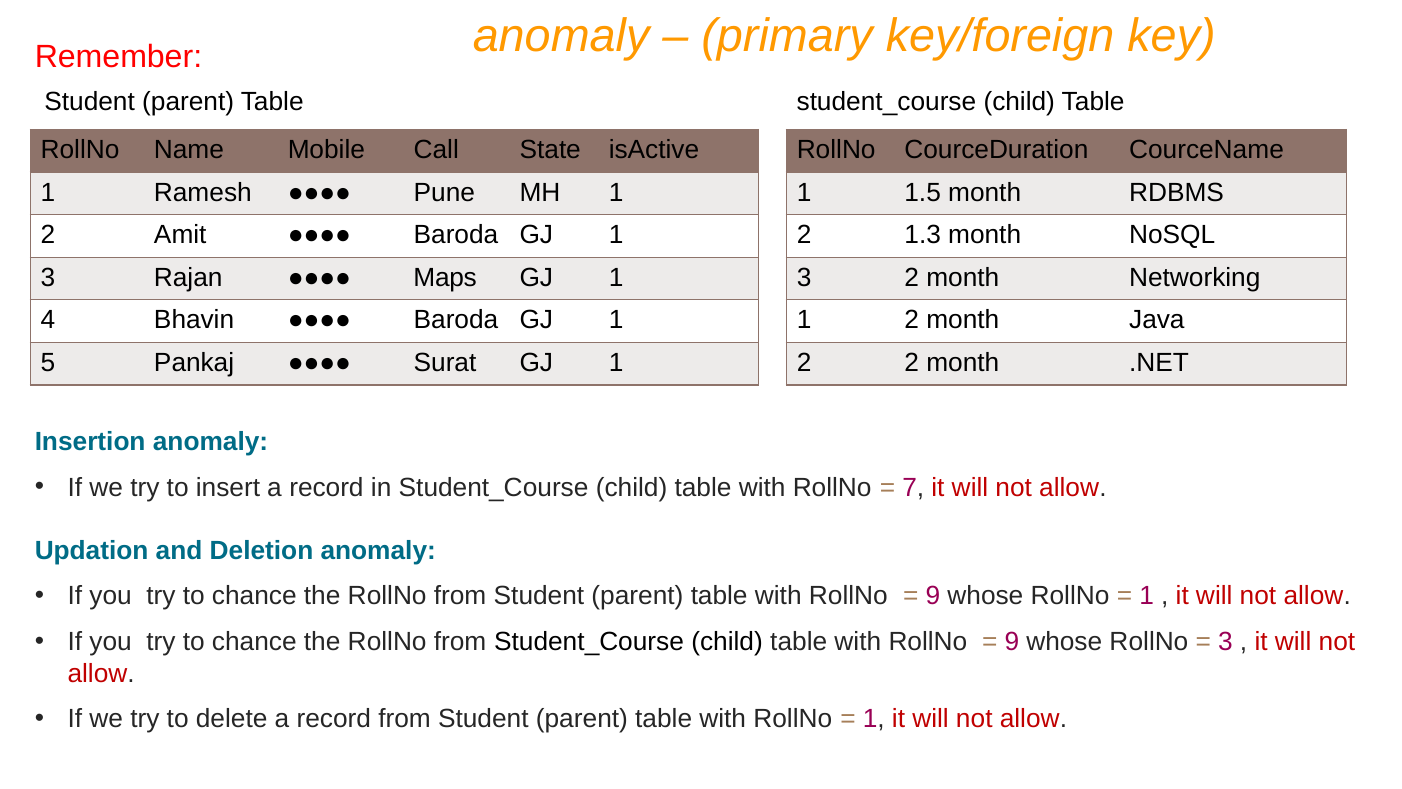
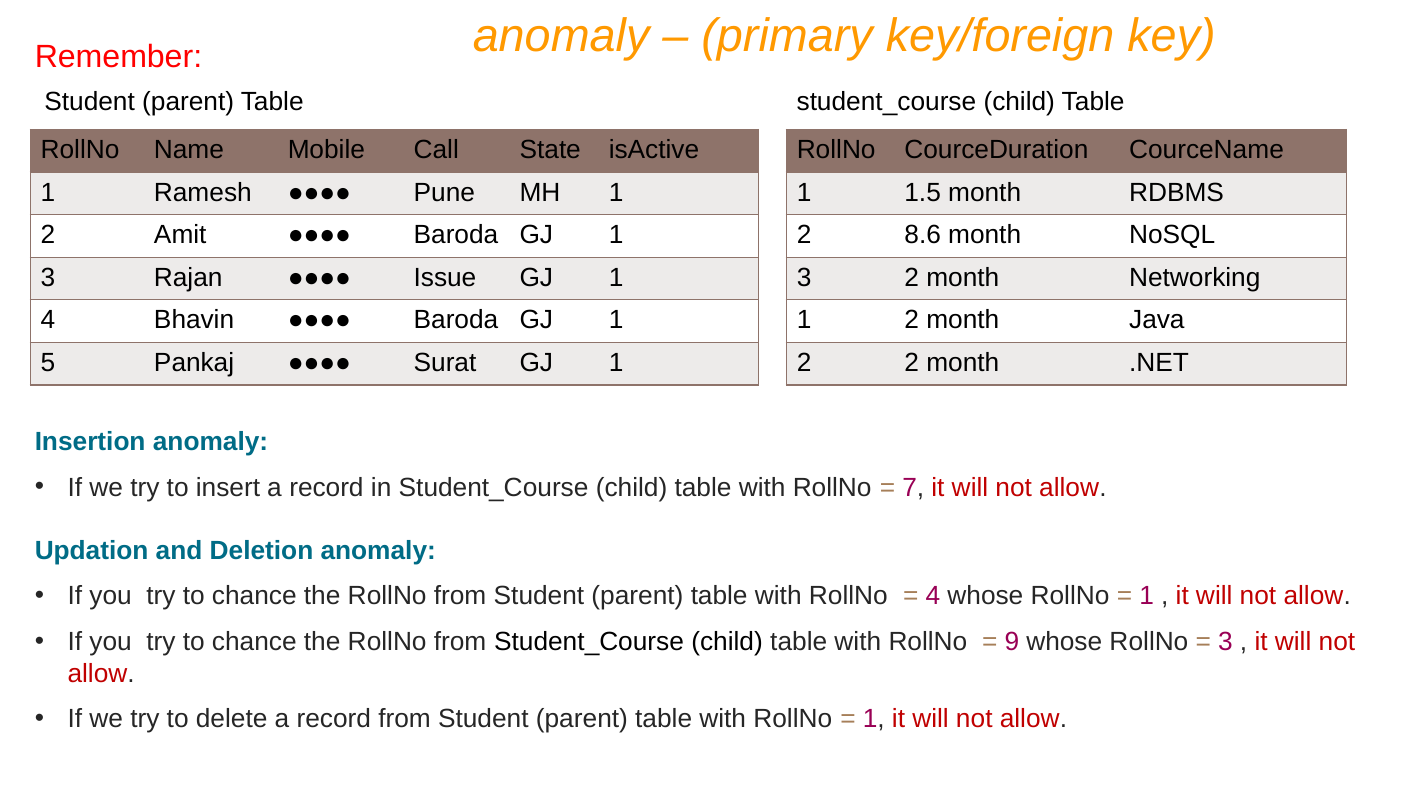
1.3: 1.3 -> 8.6 (923, 235)
Maps: Maps -> Issue (445, 278)
9: 9 -> 4 (933, 596)
